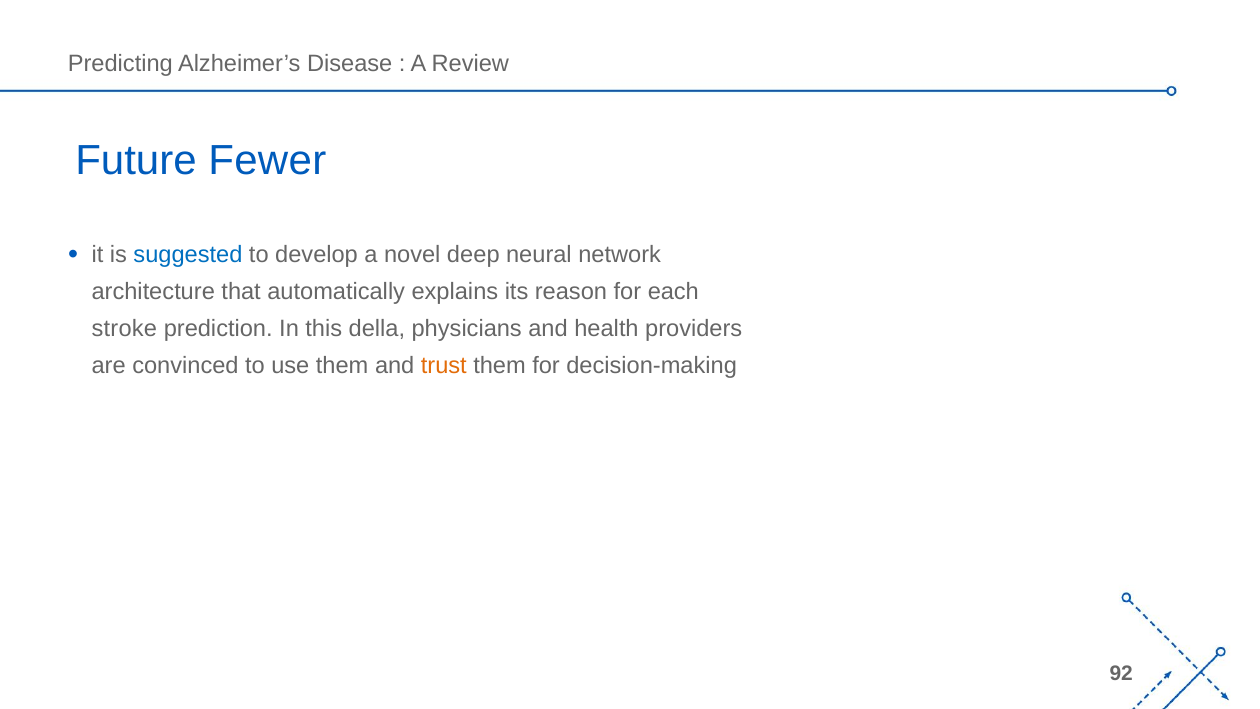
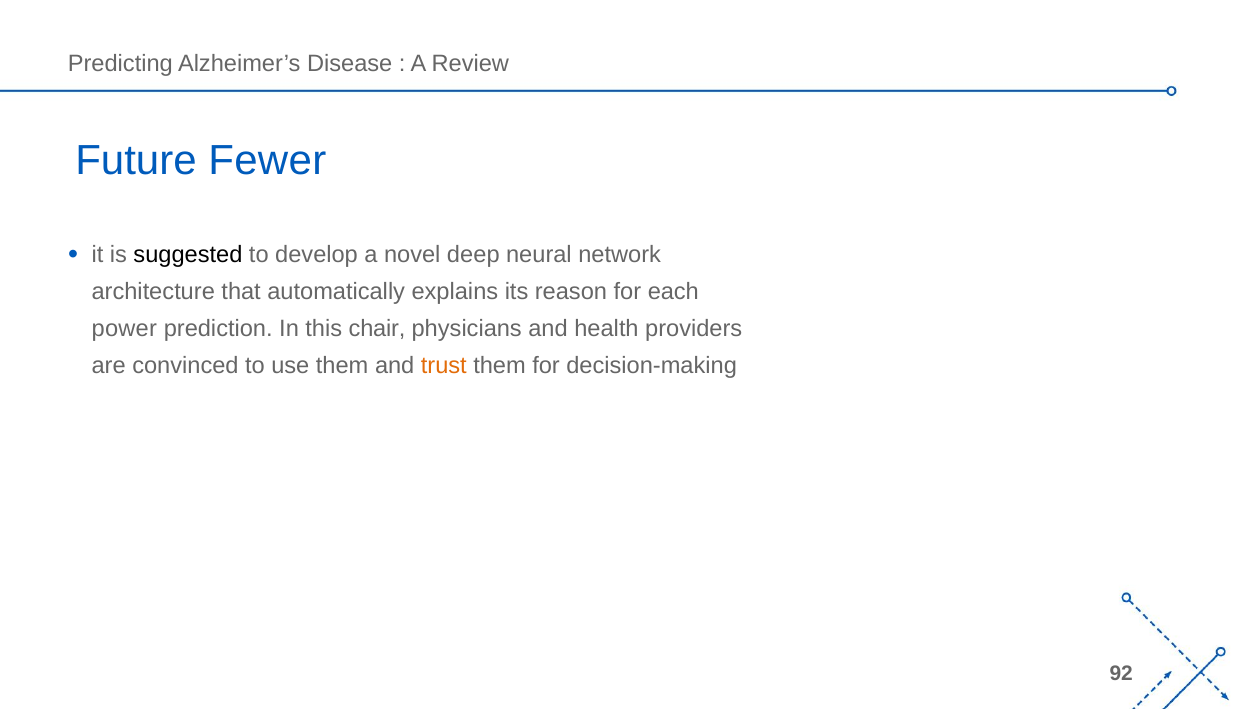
suggested colour: blue -> black (188, 255)
stroke: stroke -> power (124, 329)
della: della -> chair (377, 329)
